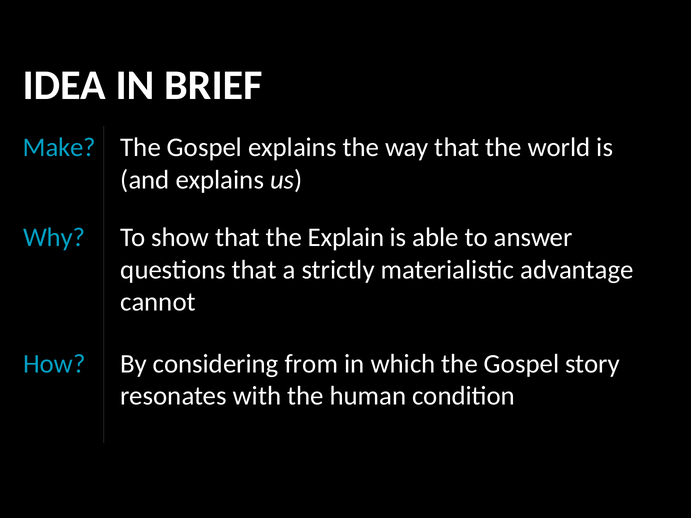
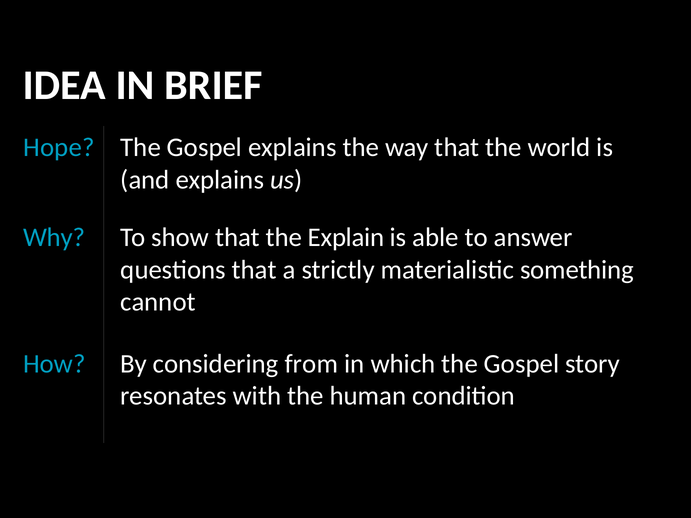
Make: Make -> Hope (59, 148)
advantage: advantage -> something (577, 270)
